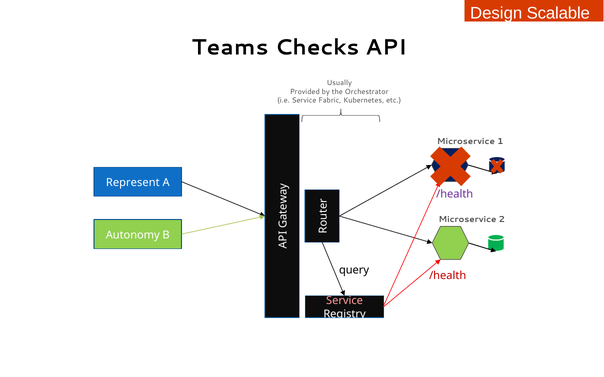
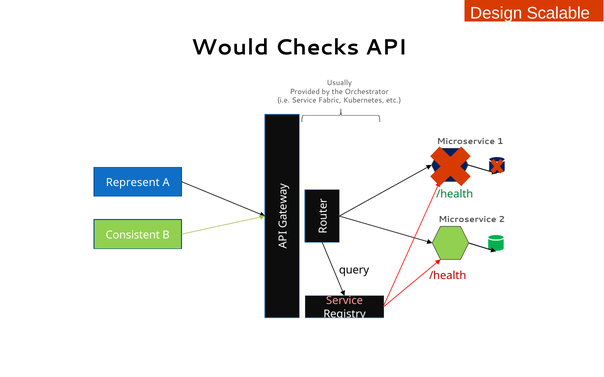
Teams: Teams -> Would (230, 48)
/health colour: purple -> green (455, 194)
Autonomy: Autonomy -> Consistent (133, 235)
